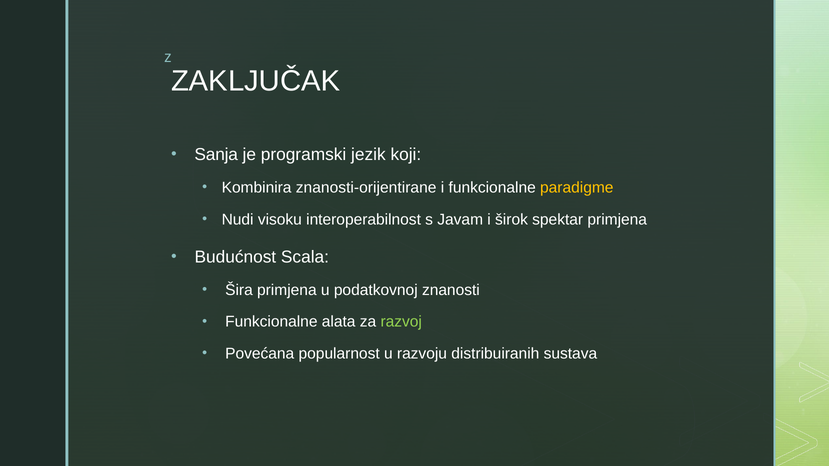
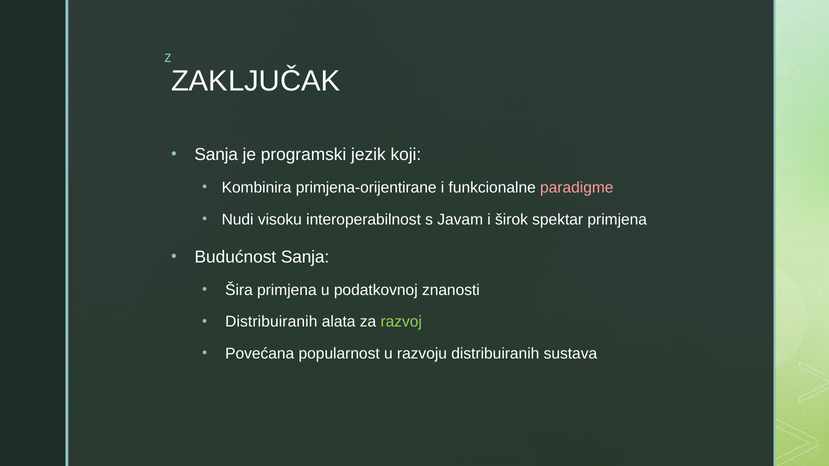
znanosti-orijentirane: znanosti-orijentirane -> primjena-orijentirane (366, 188)
paradigme colour: yellow -> pink (577, 188)
Budućnost Scala: Scala -> Sanja (305, 257)
Funkcionalne: Funkcionalne -> Distribuiranih (271, 322)
